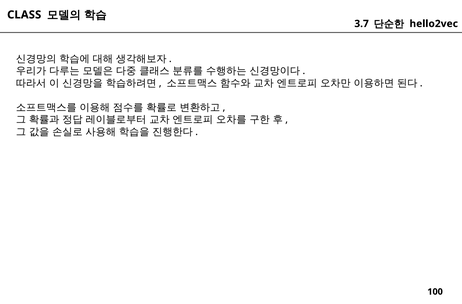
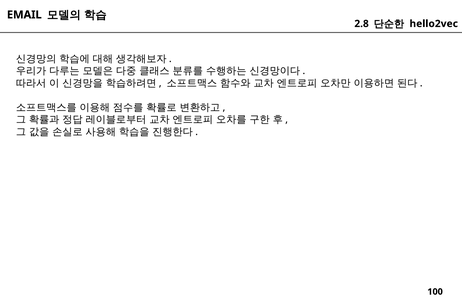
CLASS: CLASS -> EMAIL (24, 15)
3.7: 3.7 -> 2.8 (362, 24)
